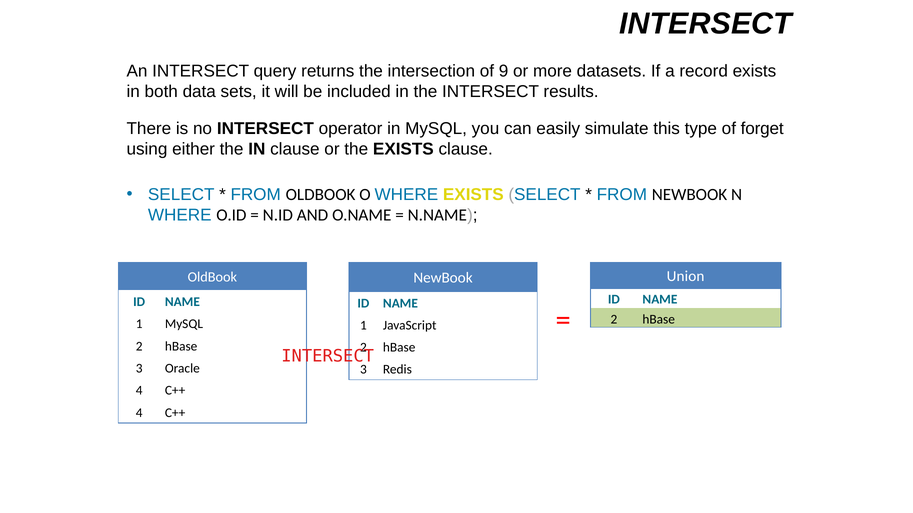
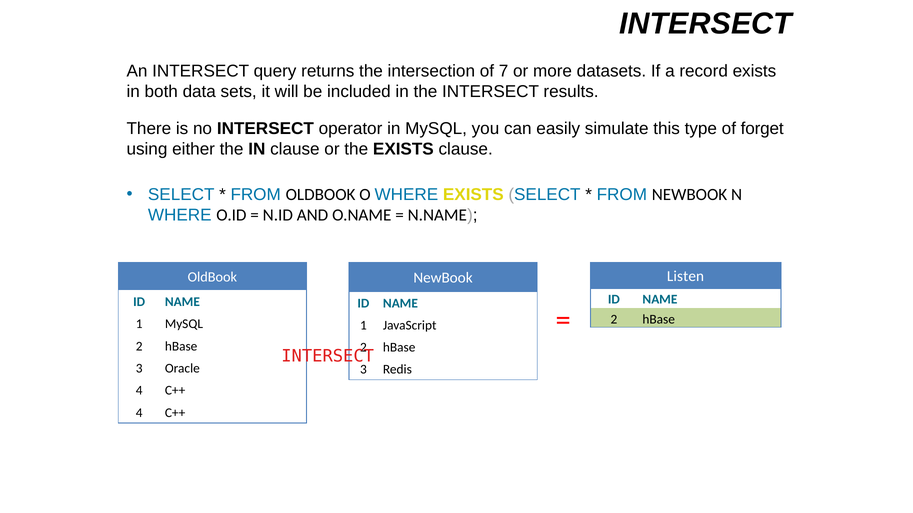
9: 9 -> 7 (504, 71)
Union: Union -> Listen (686, 277)
